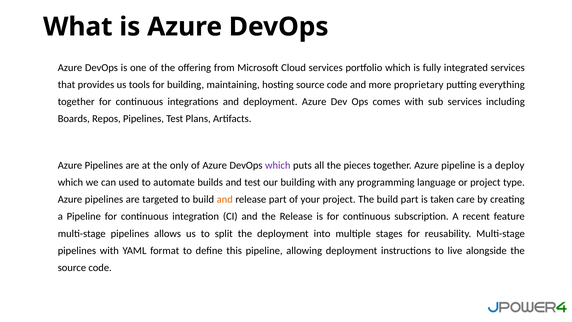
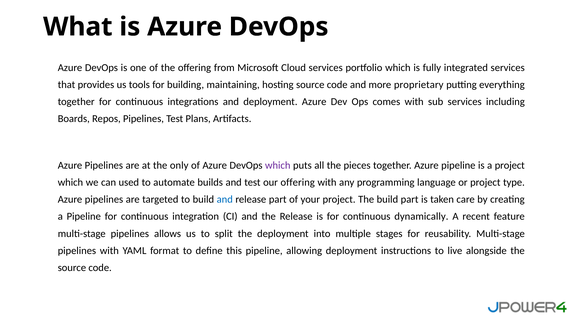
a deploy: deploy -> project (510, 165)
our building: building -> offering (298, 182)
and colour: orange -> blue (225, 199)
subscription: subscription -> dynamically (421, 216)
